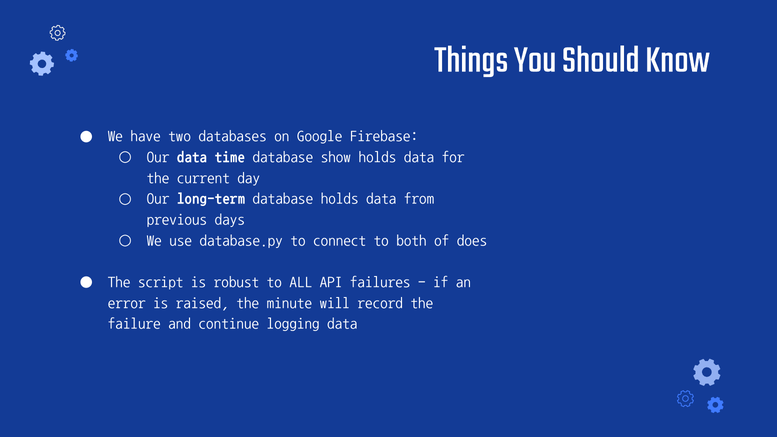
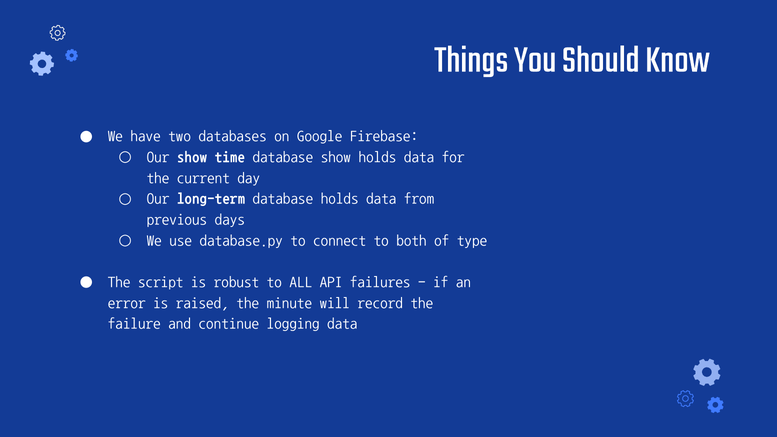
Our data: data -> show (192, 157)
does: does -> type (472, 240)
